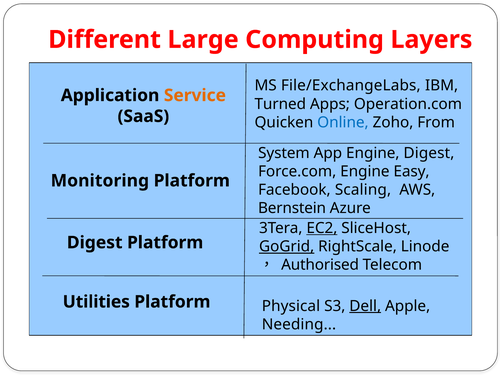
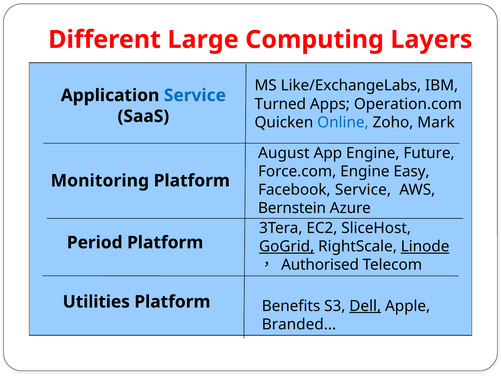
File/ExchangeLabs: File/ExchangeLabs -> Like/ExchangeLabs (351, 86)
Service colour: orange -> blue (195, 95)
From: From -> Mark (436, 122)
System: System -> August (284, 153)
Engine Digest: Digest -> Future (429, 153)
Facebook Scaling: Scaling -> Service (363, 190)
EC2 underline: present -> none (322, 228)
Digest: Digest -> Period (95, 242)
Linode underline: none -> present (425, 246)
Physical: Physical -> Benefits (291, 306)
Needing: Needing -> Branded (299, 324)
